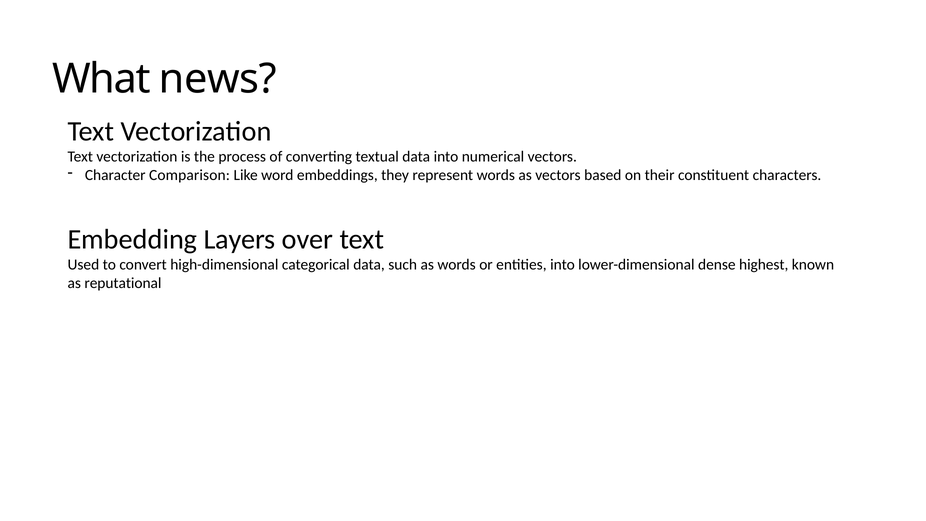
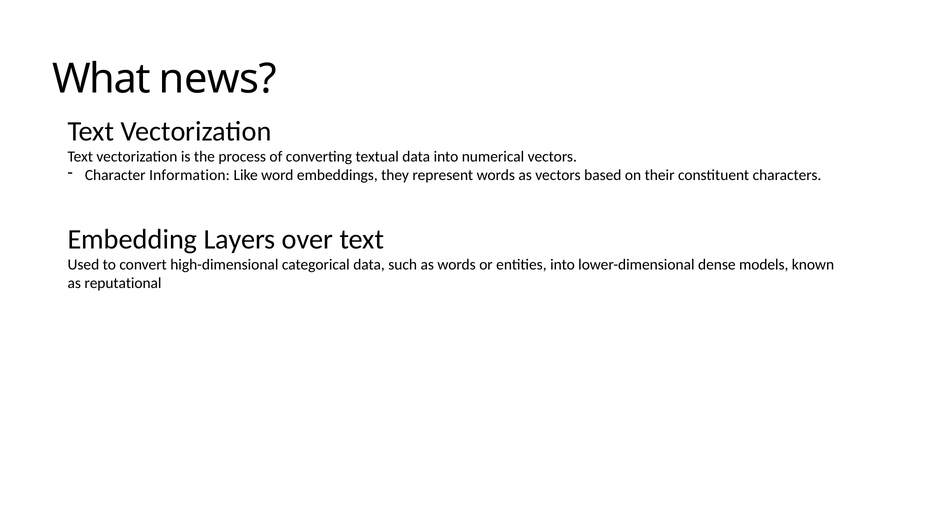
Comparison: Comparison -> Information (189, 175)
highest: highest -> models (764, 265)
